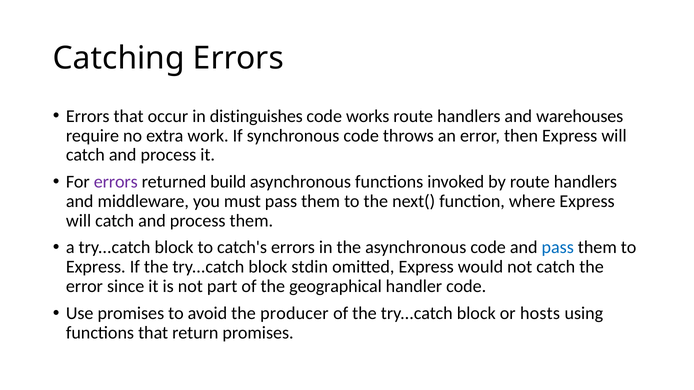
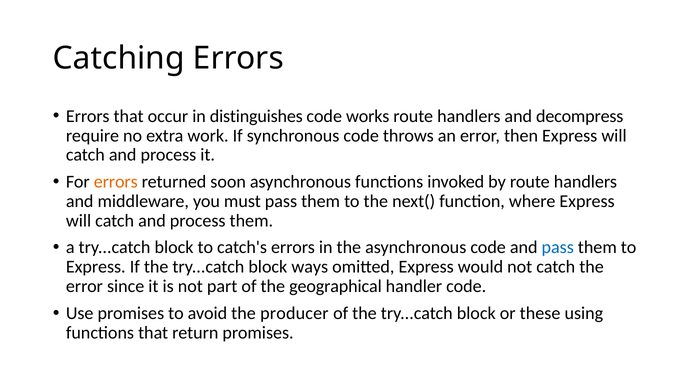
warehouses: warehouses -> decompress (580, 116)
errors colour: purple -> orange (116, 182)
build: build -> soon (228, 182)
stdin: stdin -> ways (310, 267)
hosts: hosts -> these (540, 313)
